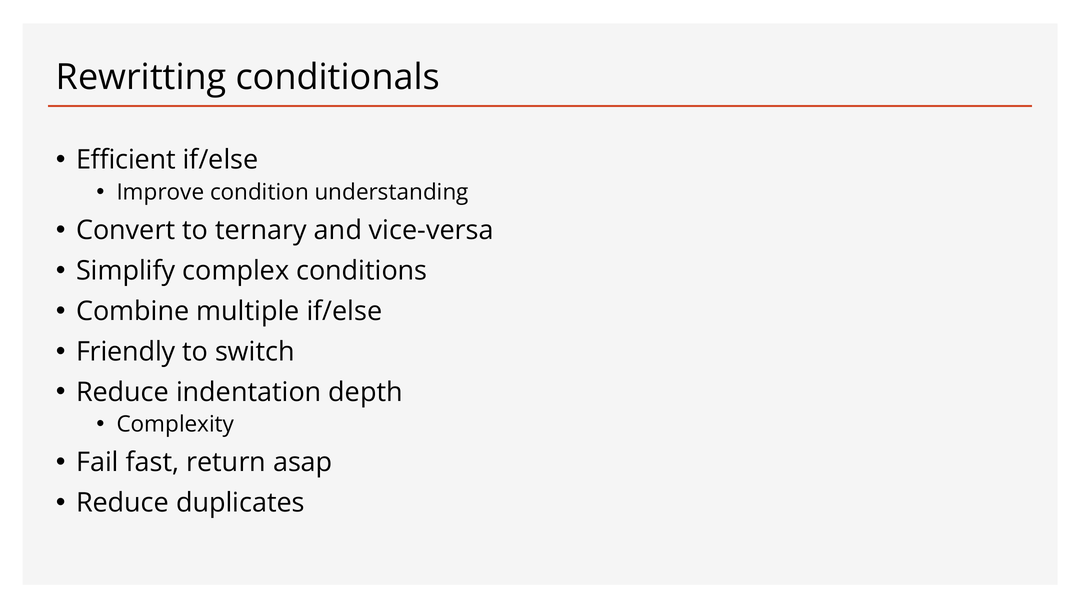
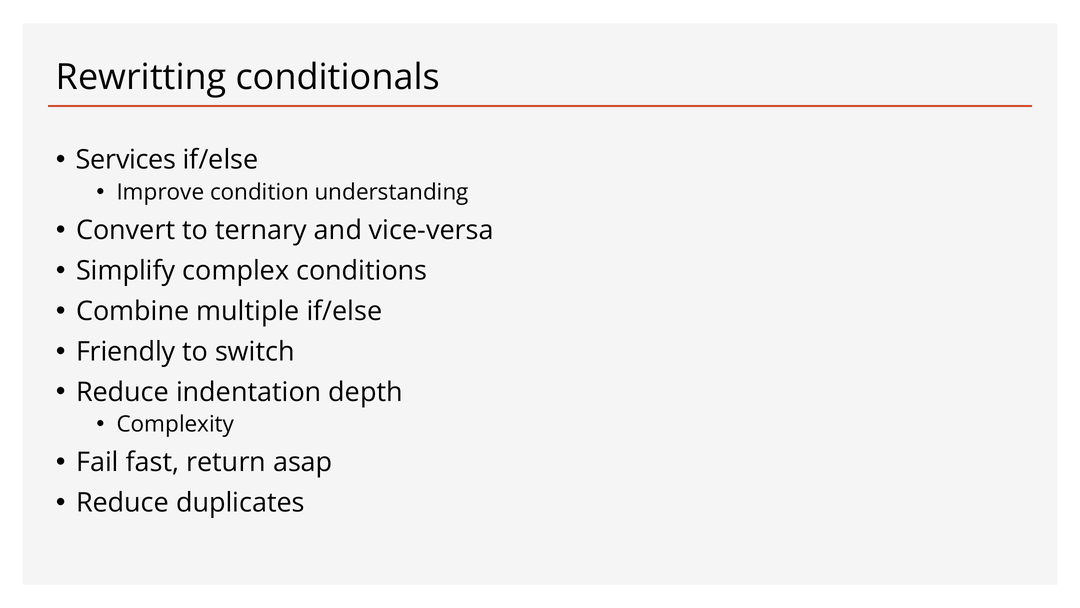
Efficient: Efficient -> Services (126, 160)
